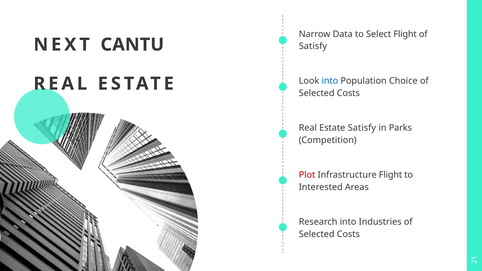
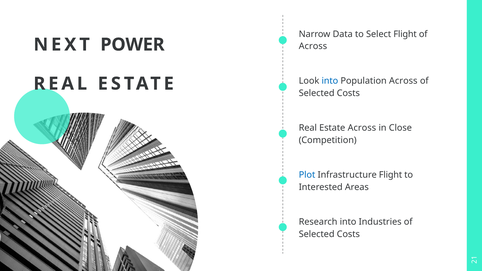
CANTU: CANTU -> POWER (132, 45)
Satisfy: Satisfy -> Across (313, 46)
Population Choice: Choice -> Across (403, 81)
Estate Satisfy: Satisfy -> Across (362, 128)
Parks: Parks -> Close (400, 128)
Plot colour: red -> blue (307, 175)
